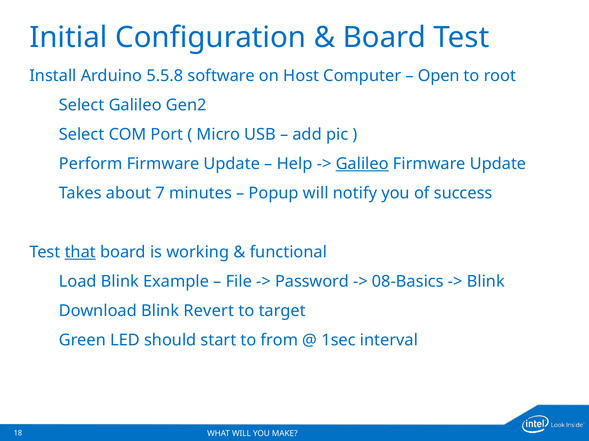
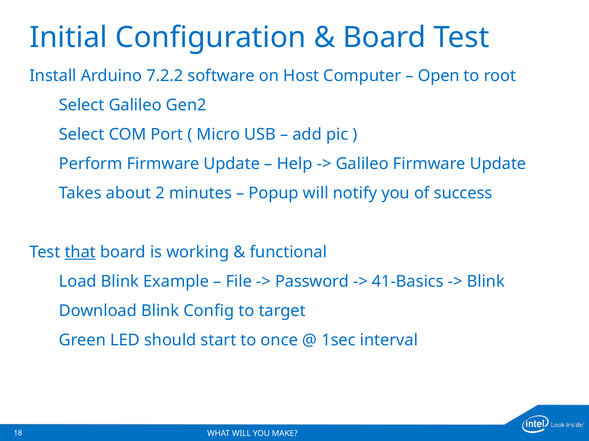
5.5.8: 5.5.8 -> 7.2.2 (165, 76)
Galileo underline: present -> none (362, 164)
7: 7 -> 2 (160, 194)
08-Basics: 08-Basics -> 41-Basics (408, 282)
Revert: Revert -> Config (209, 311)
from: from -> once (279, 341)
